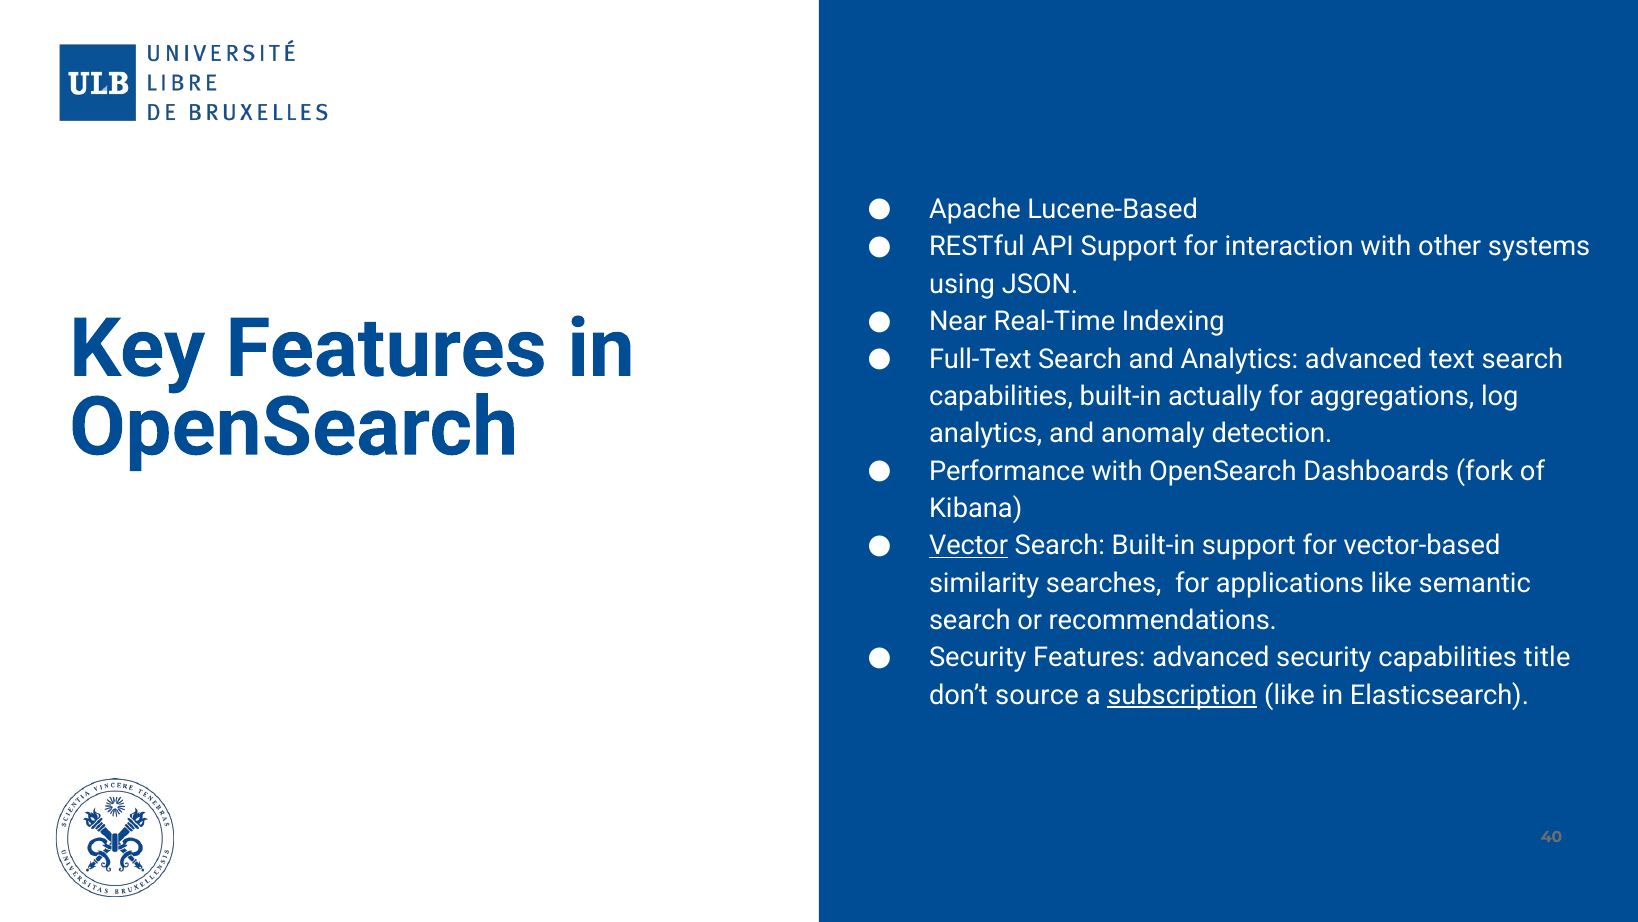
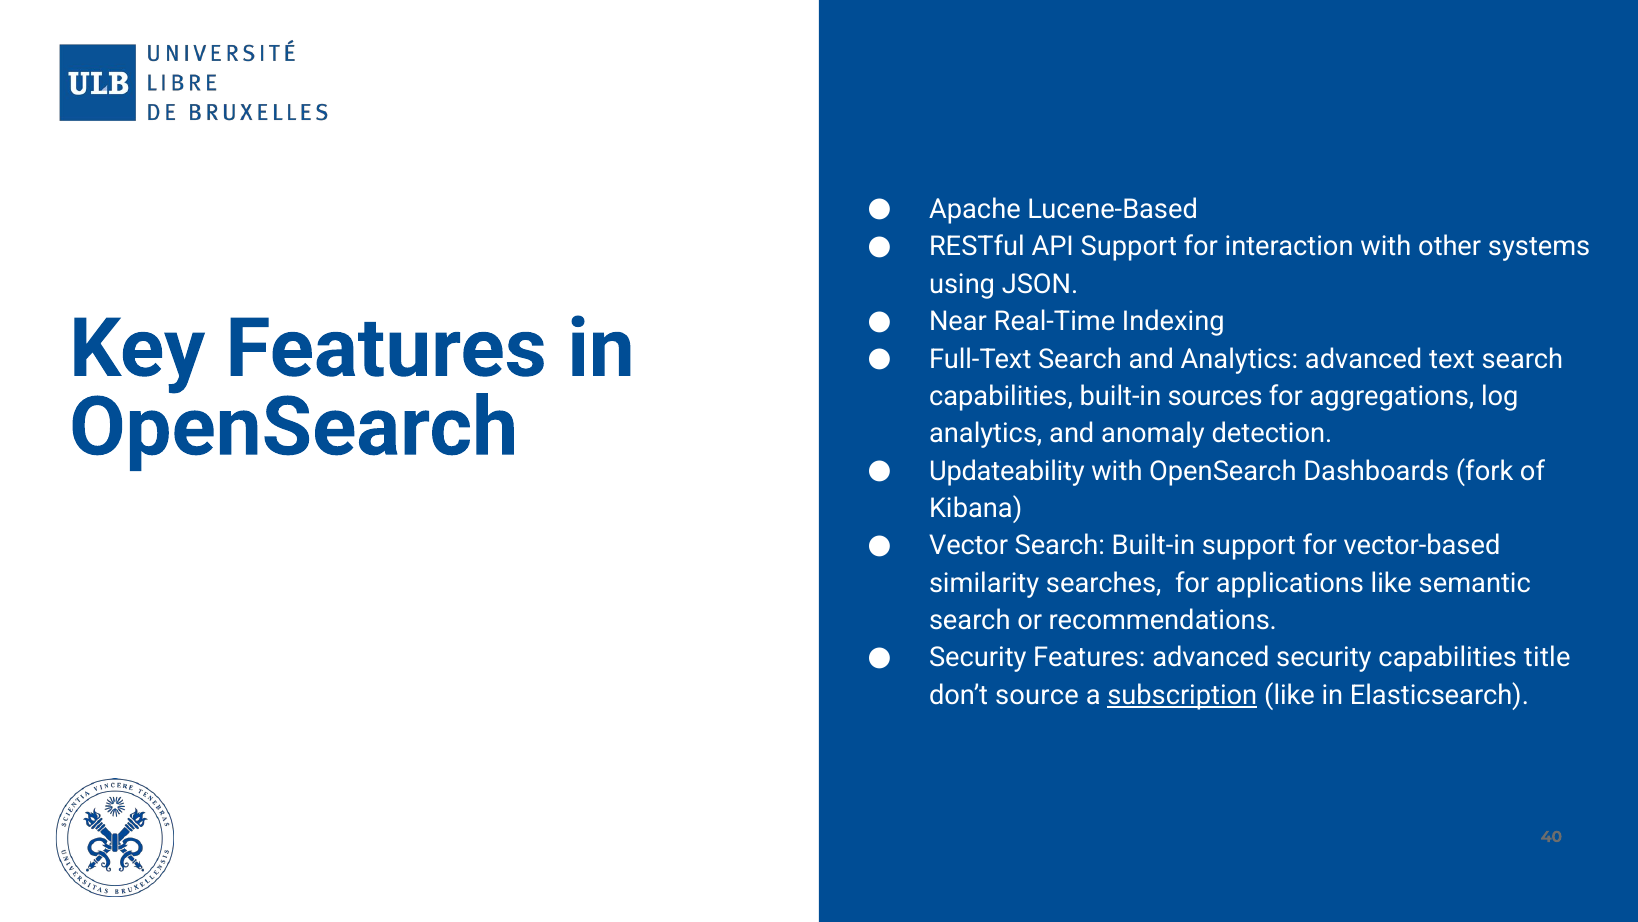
actually: actually -> sources (1215, 396)
Performance: Performance -> Updateability (1007, 471)
Vector underline: present -> none (969, 545)
